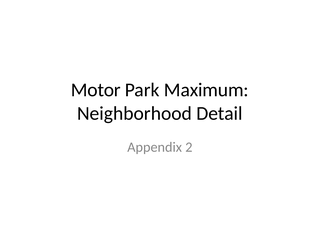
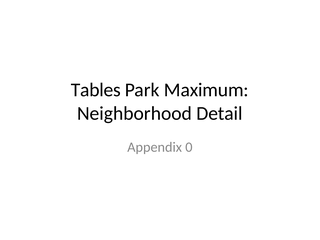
Motor: Motor -> Tables (96, 90)
2: 2 -> 0 (189, 147)
